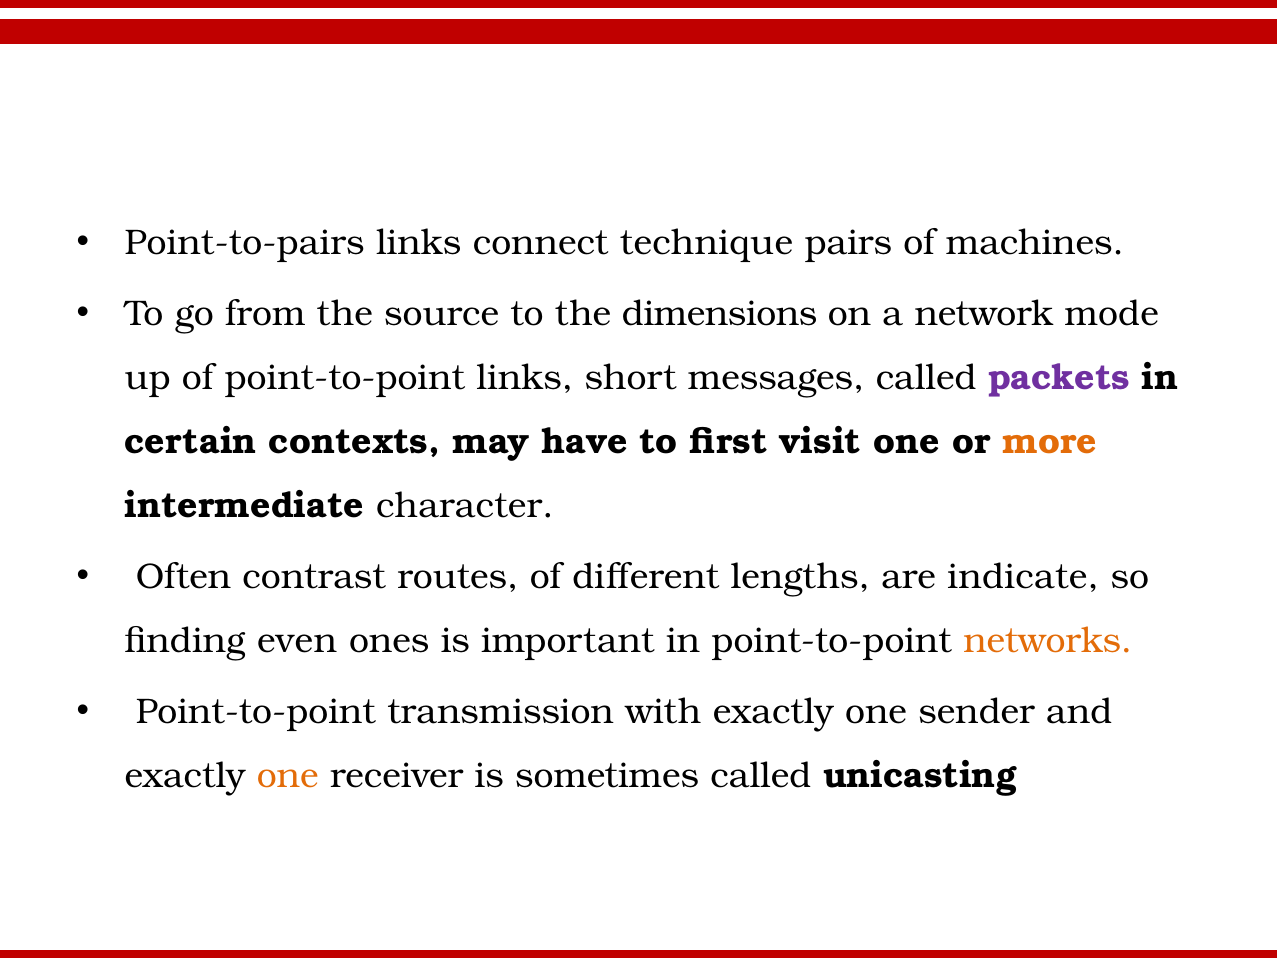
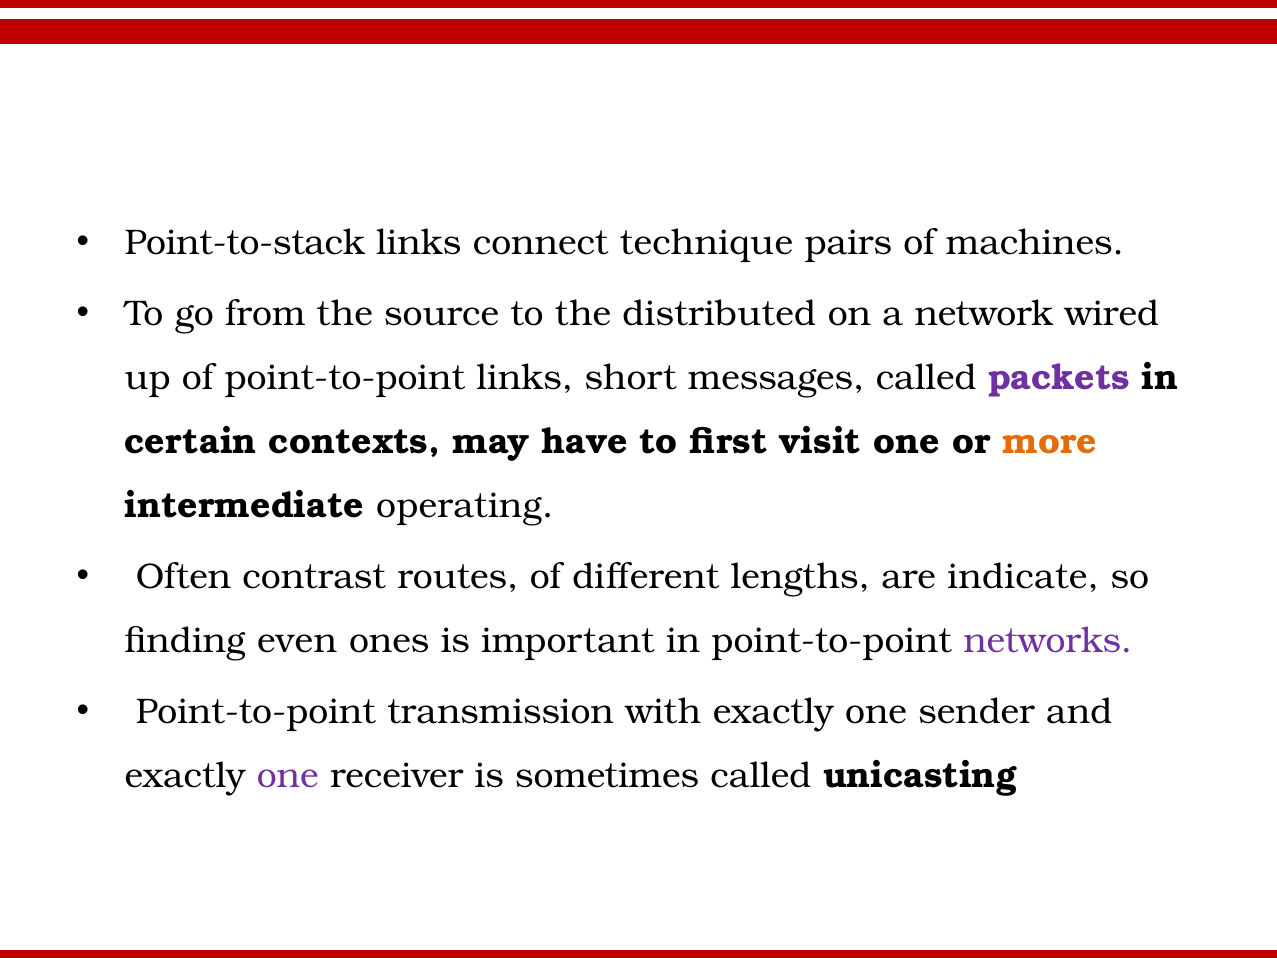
Point-to-pairs: Point-to-pairs -> Point-to-stack (245, 243)
dimensions: dimensions -> distributed (719, 314)
mode: mode -> wired (1112, 314)
character: character -> operating (465, 506)
networks colour: orange -> purple (1048, 641)
one colour: orange -> purple (288, 776)
